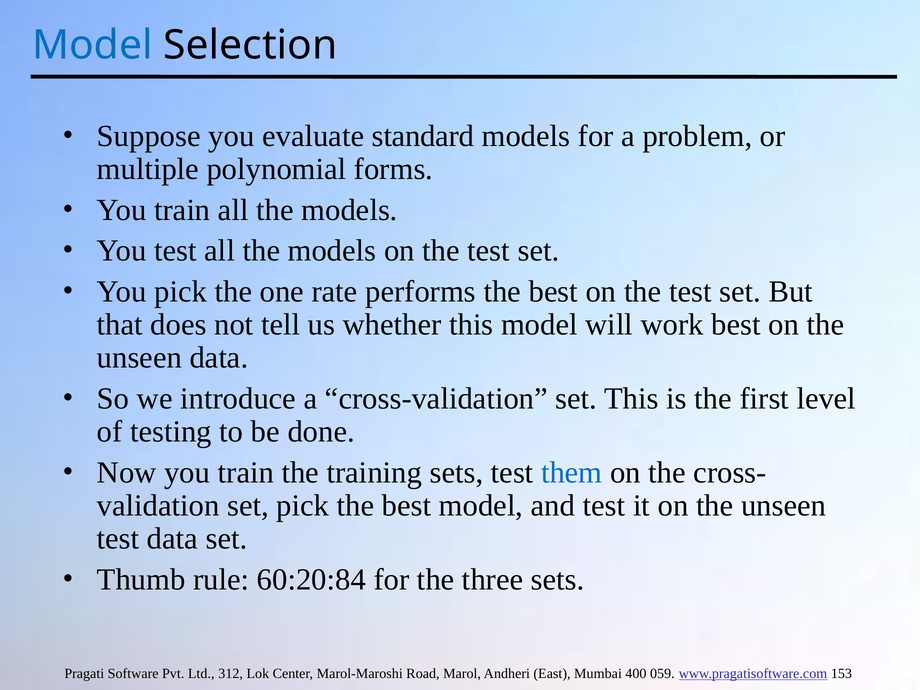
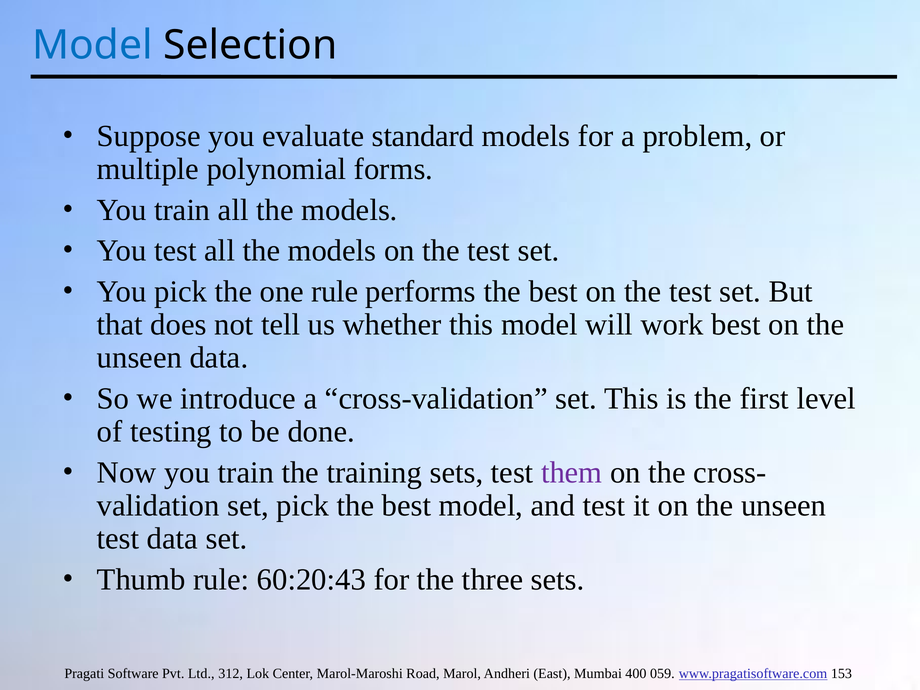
one rate: rate -> rule (335, 292)
them colour: blue -> purple (572, 472)
60:20:84: 60:20:84 -> 60:20:43 (311, 579)
